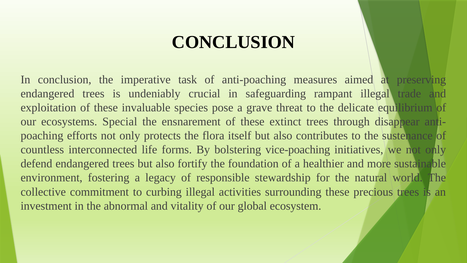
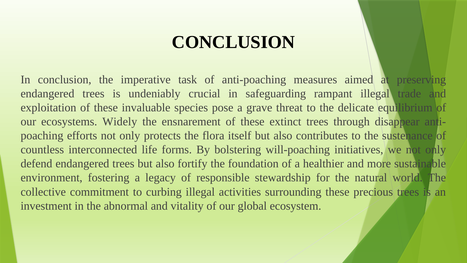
Special: Special -> Widely (120, 122)
vice-poaching: vice-poaching -> will-poaching (298, 150)
